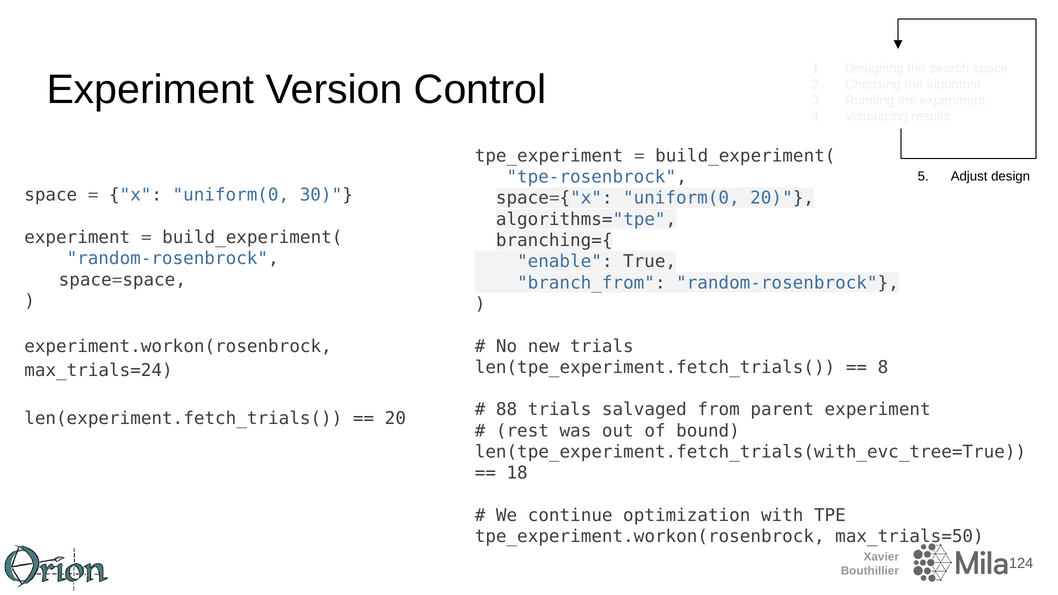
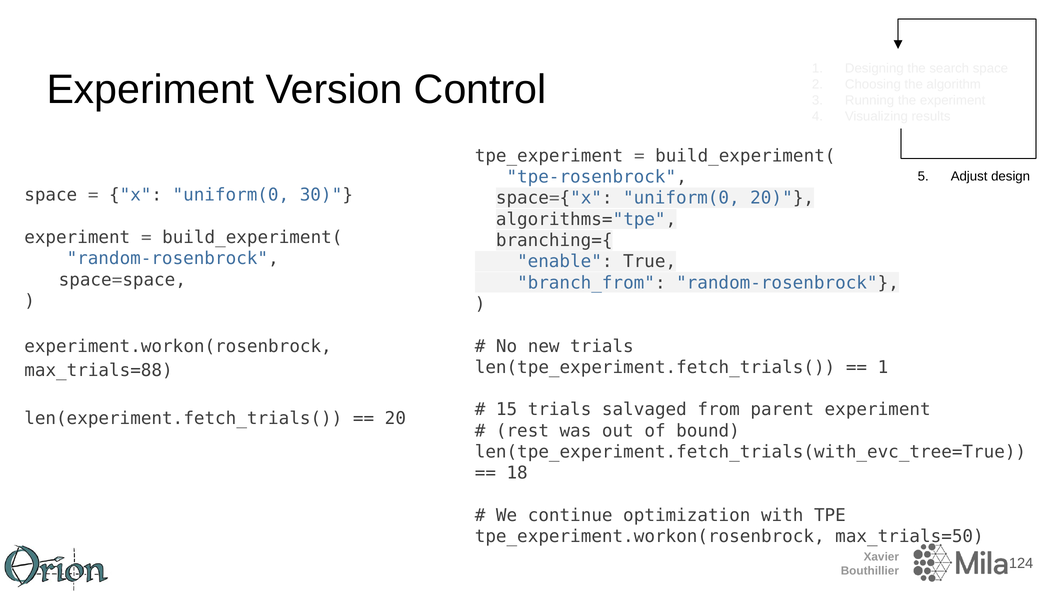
8: 8 -> 1 (883, 367)
max_trials=24: max_trials=24 -> max_trials=88 (98, 371)
88: 88 -> 15 (507, 410)
